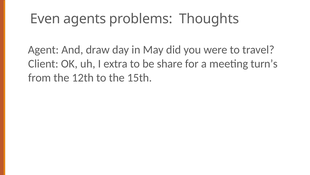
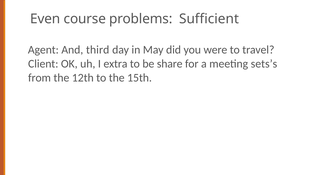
agents: agents -> course (85, 19)
Thoughts: Thoughts -> Sufficient (209, 19)
draw: draw -> third (98, 50)
turn’s: turn’s -> sets’s (264, 64)
